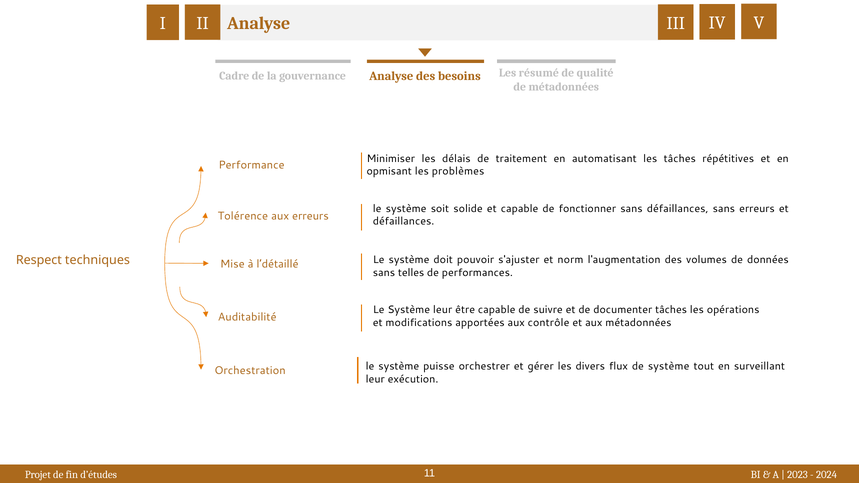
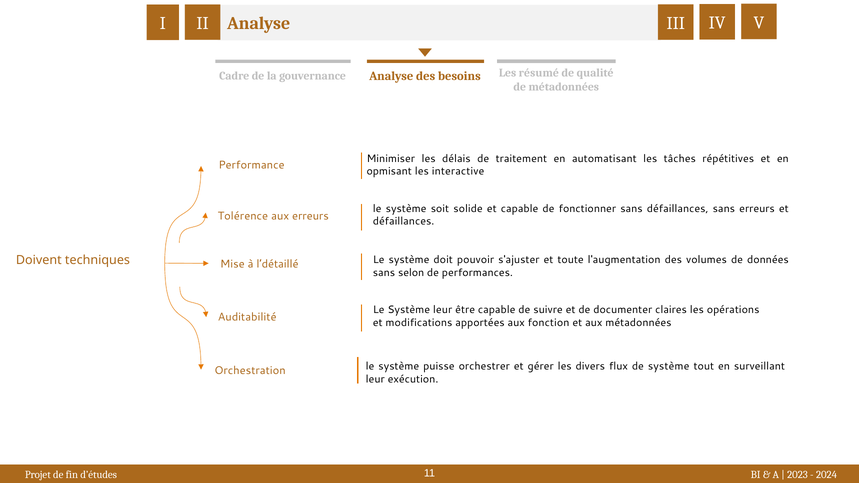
problèmes: problèmes -> interactive (458, 171)
norm: norm -> toute (571, 260)
Respect: Respect -> Doivent (39, 260)
telles: telles -> selon (411, 273)
documenter tâches: tâches -> claires (671, 310)
contrôle: contrôle -> fonction (549, 323)
